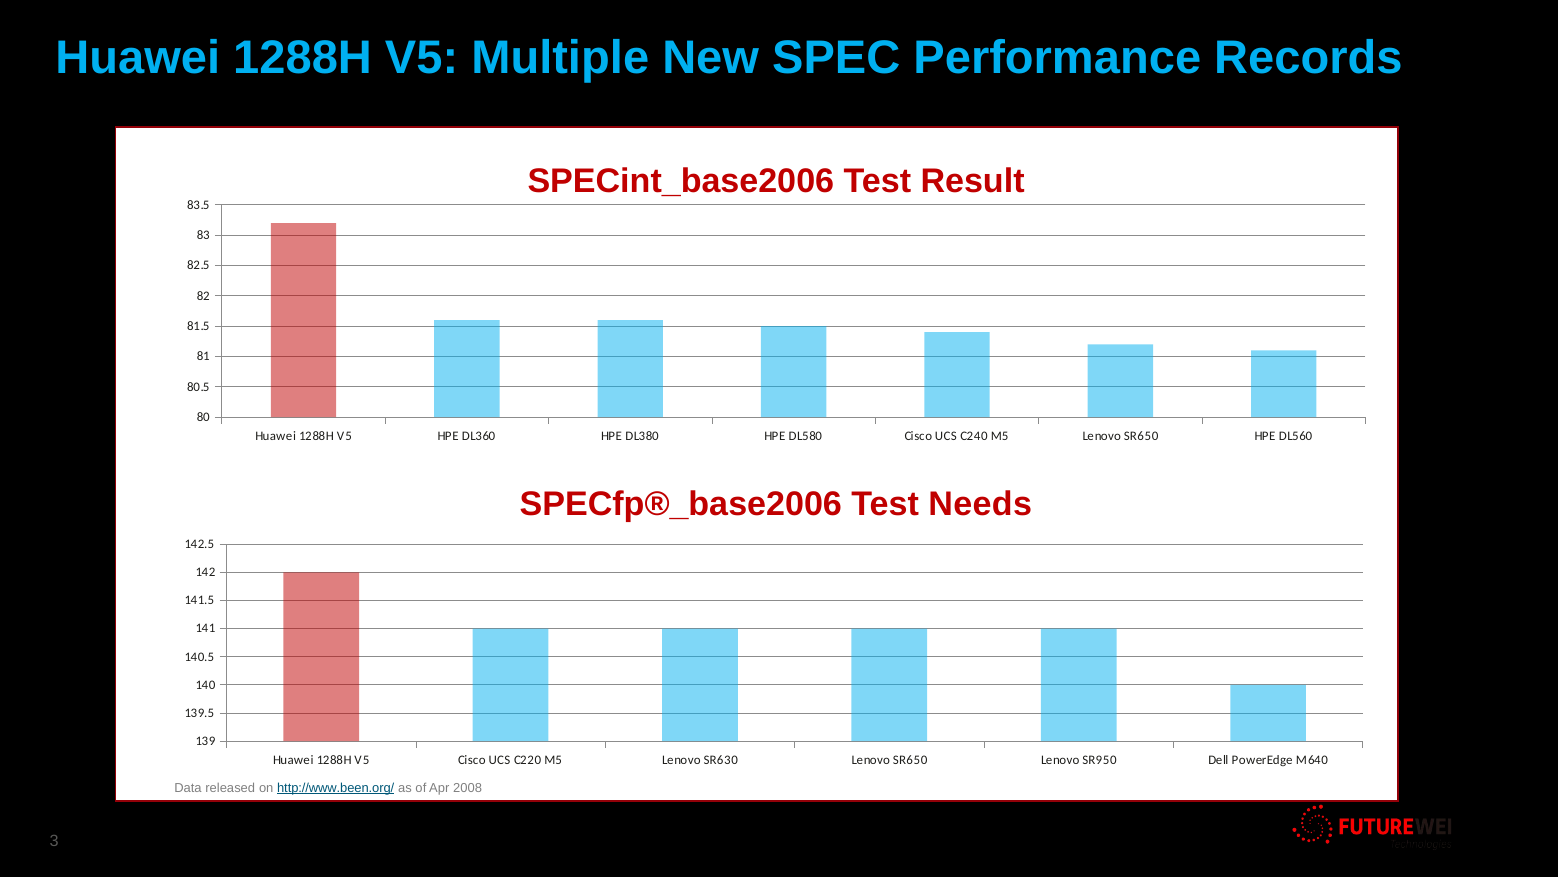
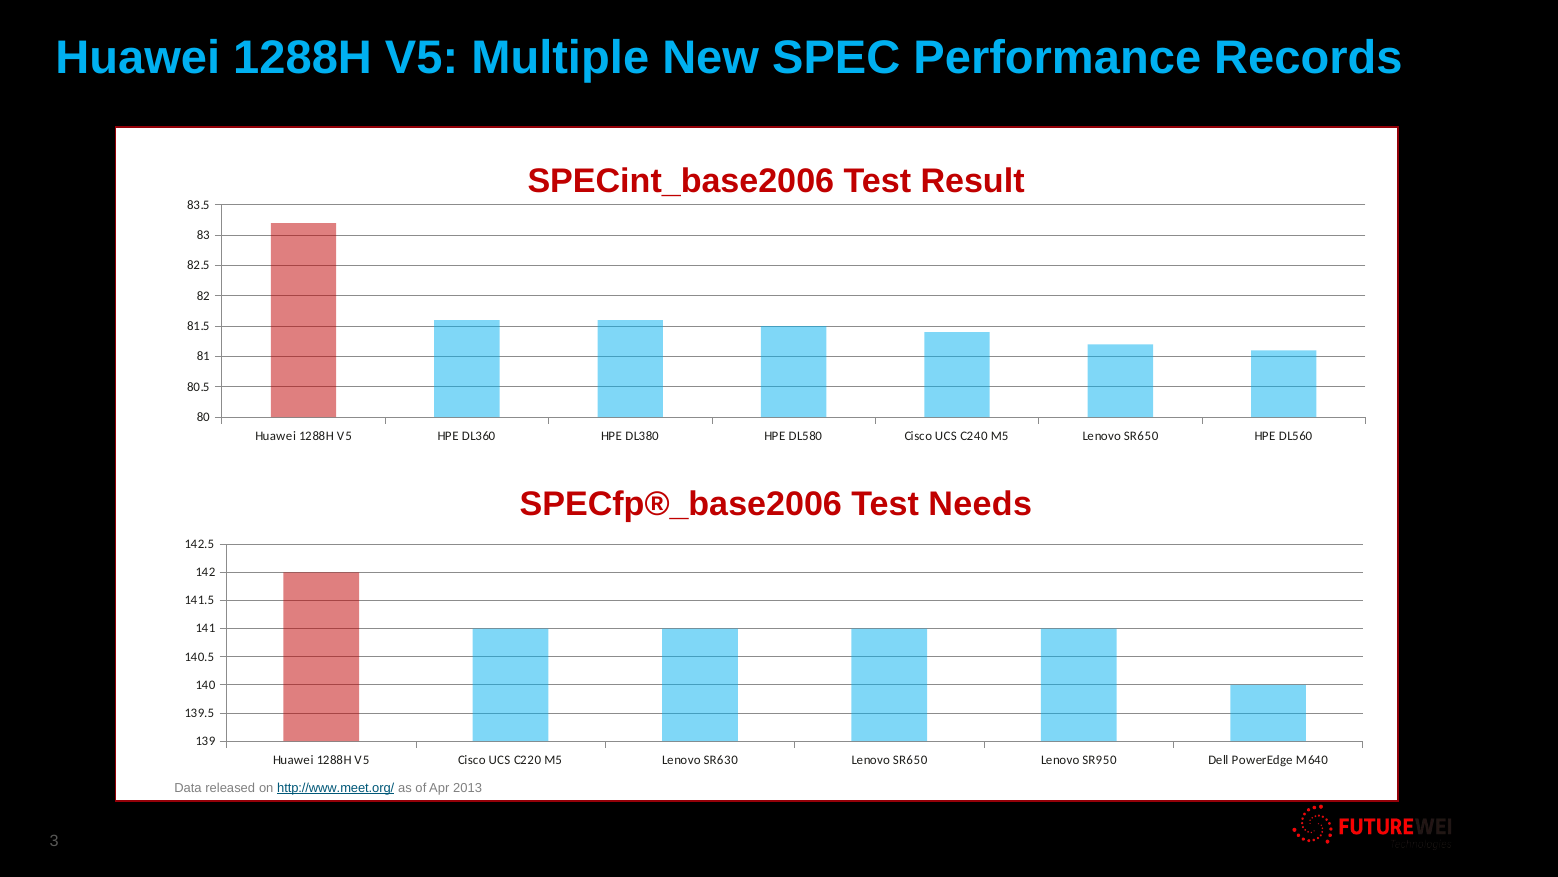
http://www.been.org/: http://www.been.org/ -> http://www.meet.org/ (336, 787)
2008: 2008 -> 2013 (468, 787)
